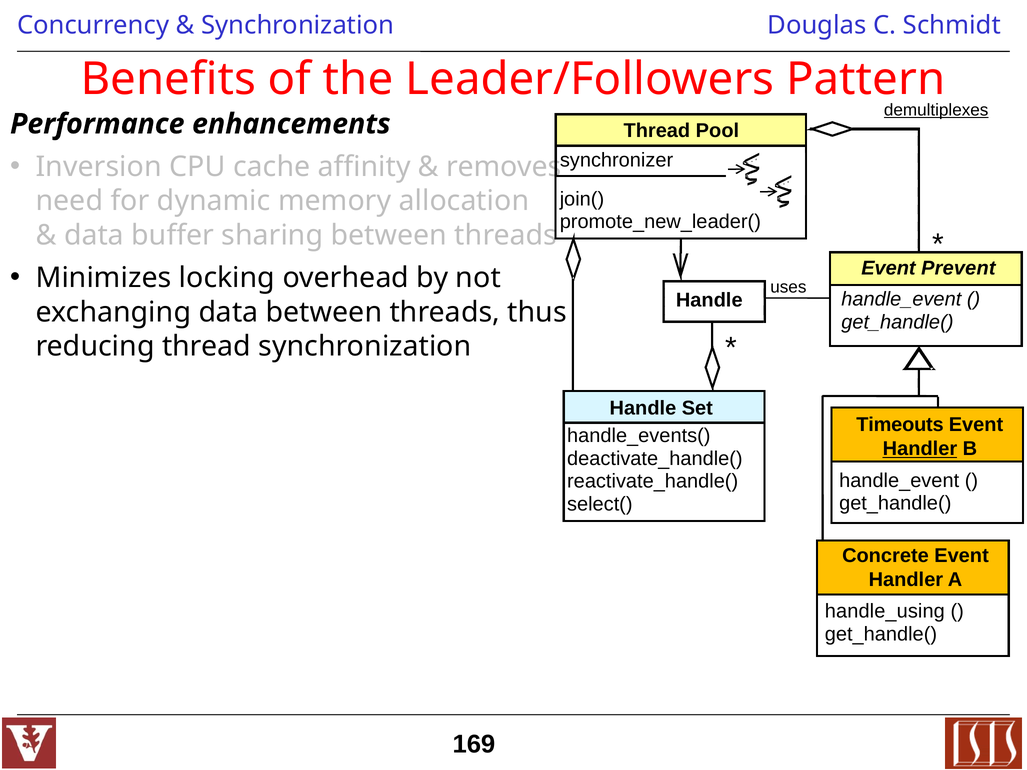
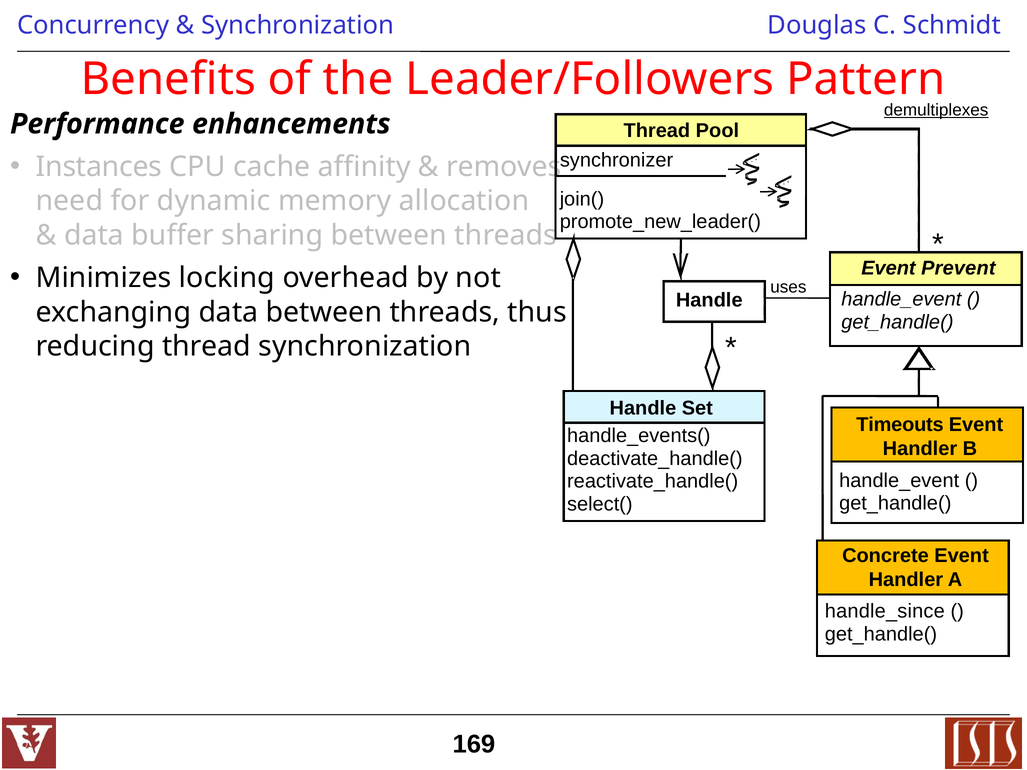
Inversion: Inversion -> Instances (99, 167)
Handler underline: present -> none (920, 449)
handle_using: handle_using -> handle_since (885, 612)
